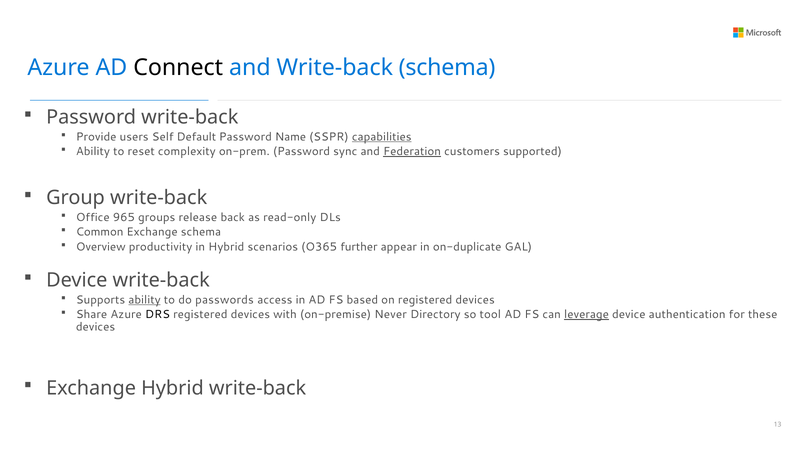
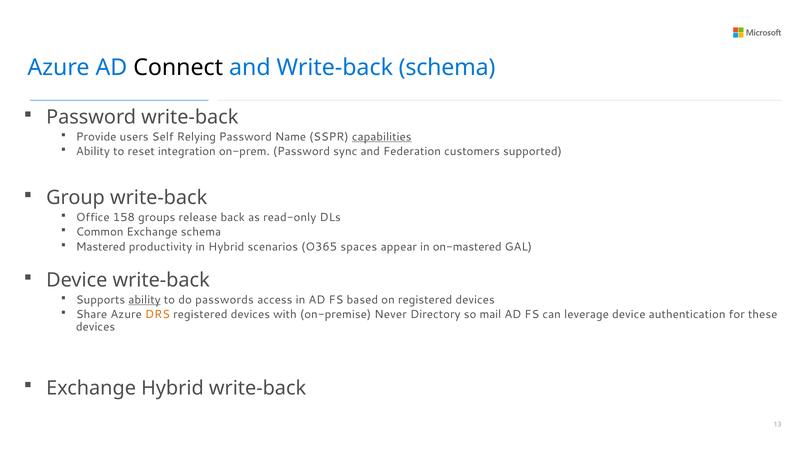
Default: Default -> Relying (196, 137)
complexity: complexity -> integration (187, 152)
Federation underline: present -> none (412, 152)
965: 965 -> 158 (124, 217)
Overview: Overview -> Mastered (101, 247)
further: further -> spaces (359, 247)
on-duplicate: on-duplicate -> on-mastered (467, 247)
DRS colour: black -> orange (158, 315)
tool: tool -> mail (490, 315)
leverage underline: present -> none (586, 315)
